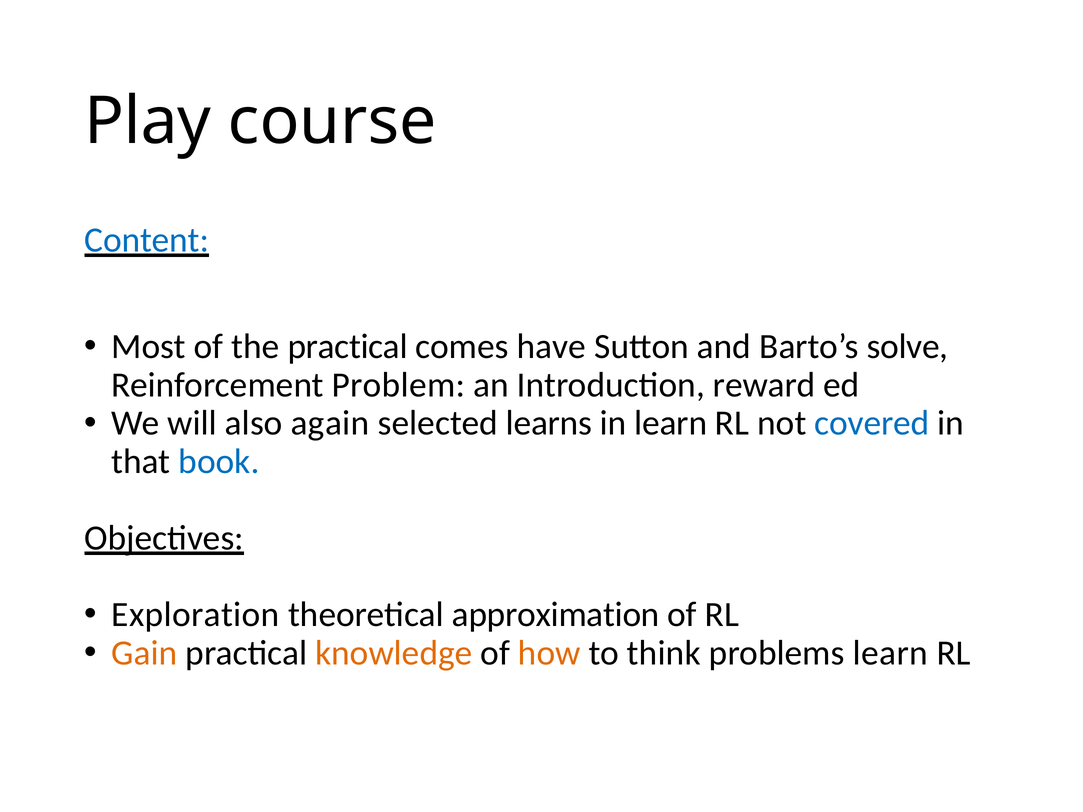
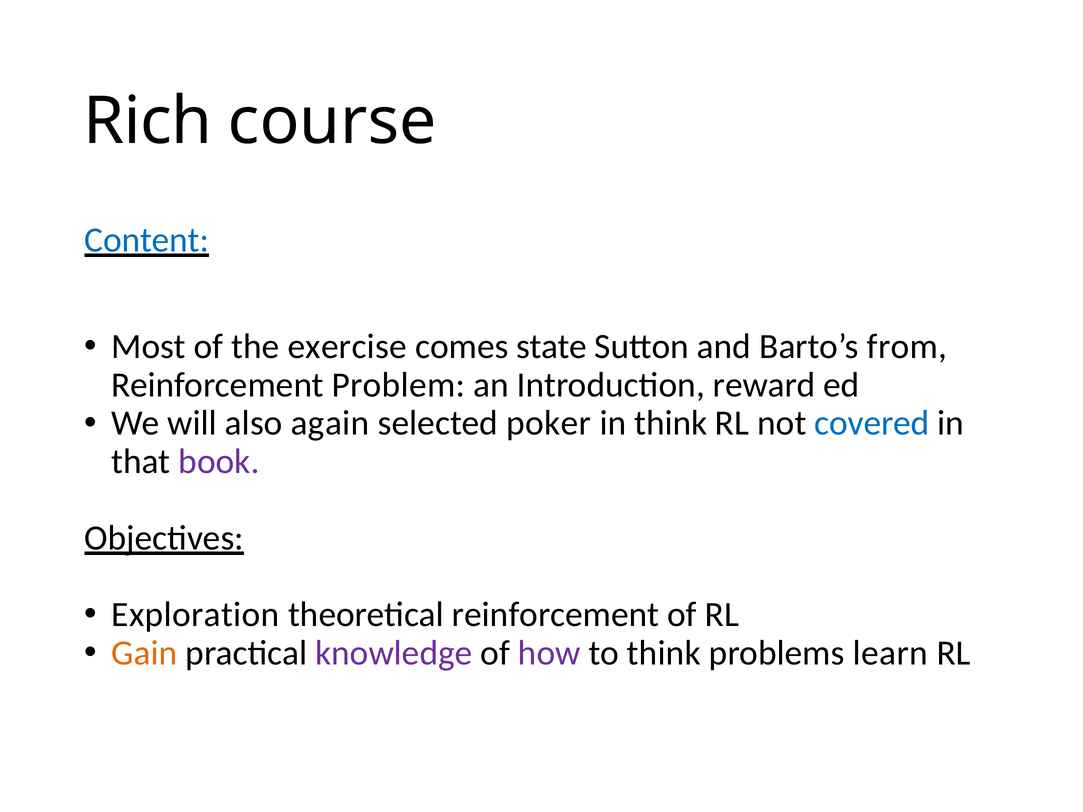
Play: Play -> Rich (148, 121)
the practical: practical -> exercise (347, 347)
have: have -> state (552, 347)
solve: solve -> from (907, 347)
learns: learns -> poker (549, 423)
in learn: learn -> think (671, 423)
book colour: blue -> purple (219, 462)
theoretical approximation: approximation -> reinforcement (556, 615)
knowledge colour: orange -> purple (394, 653)
how colour: orange -> purple (549, 653)
